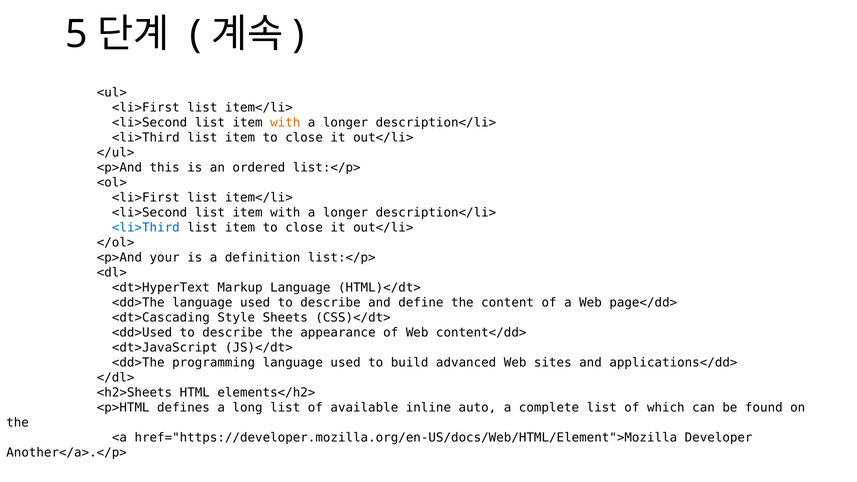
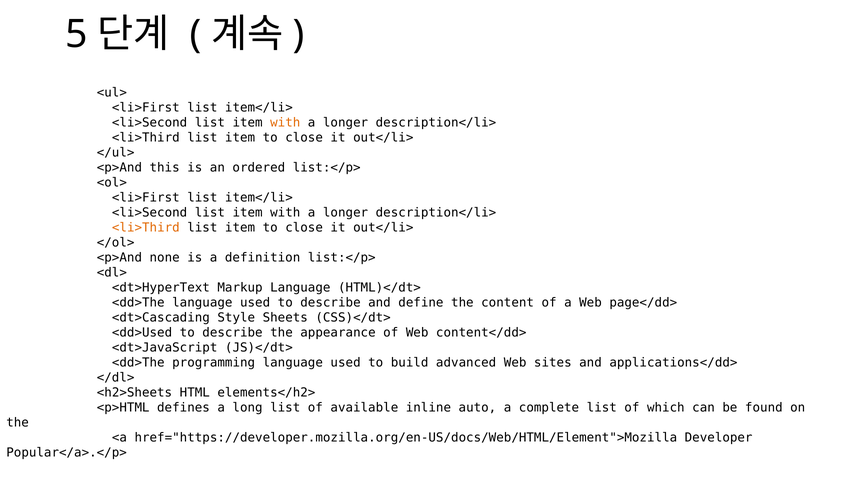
<li>Third colour: blue -> orange (146, 228)
your: your -> none (165, 258)
Another</a>.</p>: Another</a>.</p> -> Popular</a>.</p> (67, 453)
